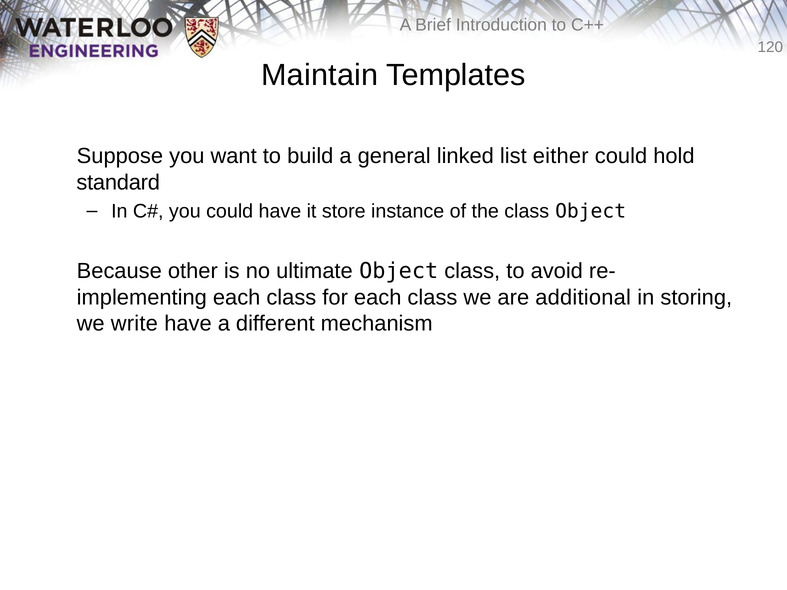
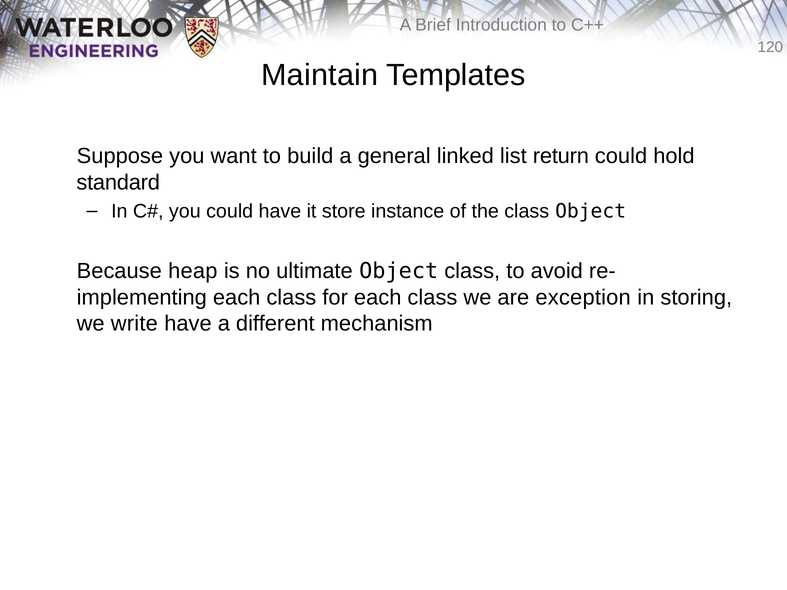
either: either -> return (561, 156)
other: other -> heap (193, 271)
additional: additional -> exception (583, 298)
